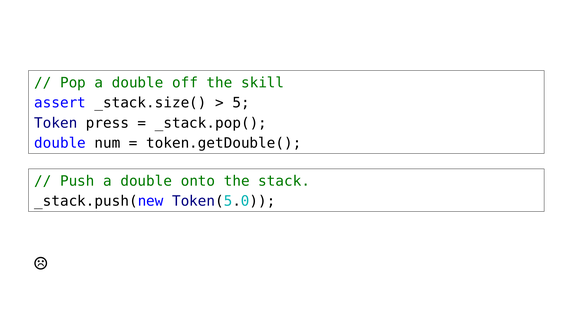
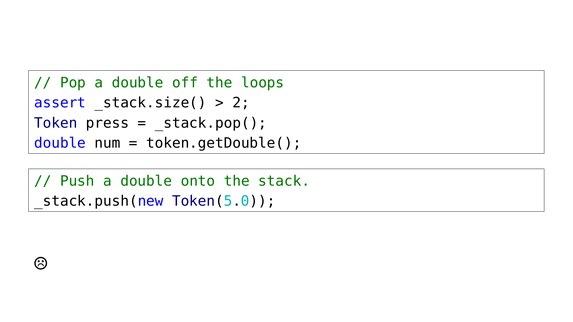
skill: skill -> loops (263, 83)
5: 5 -> 2 (241, 103)
